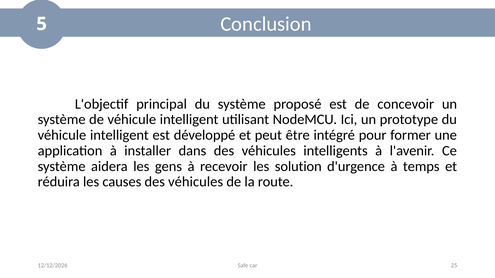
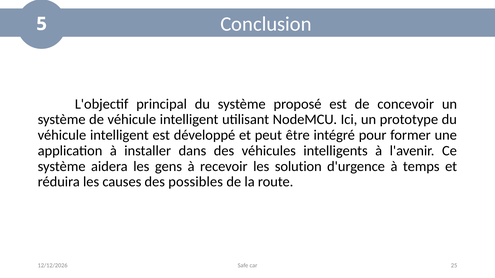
causes des véhicules: véhicules -> possibles (196, 182)
